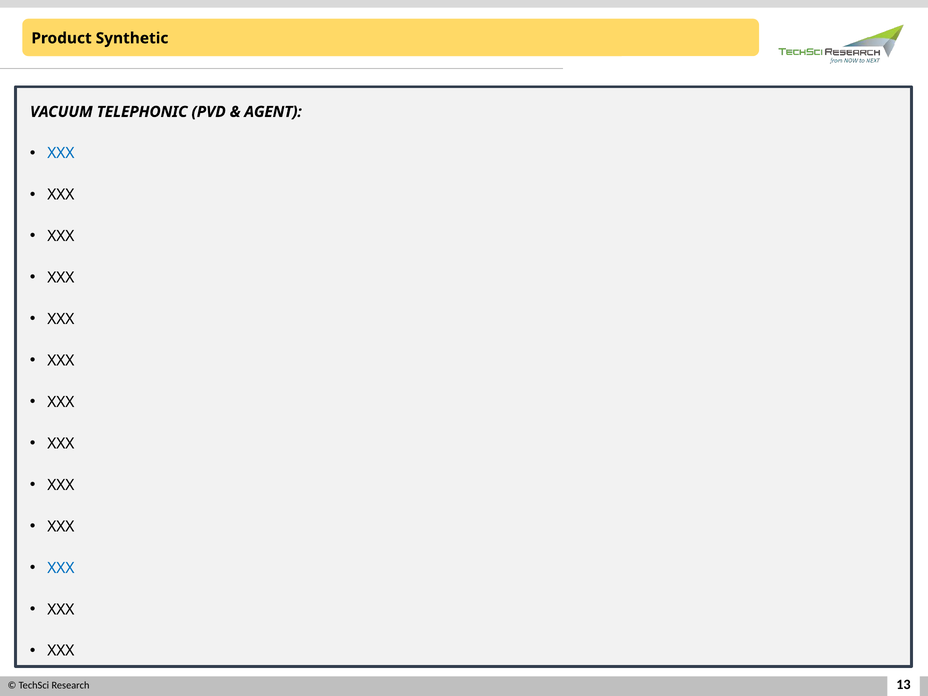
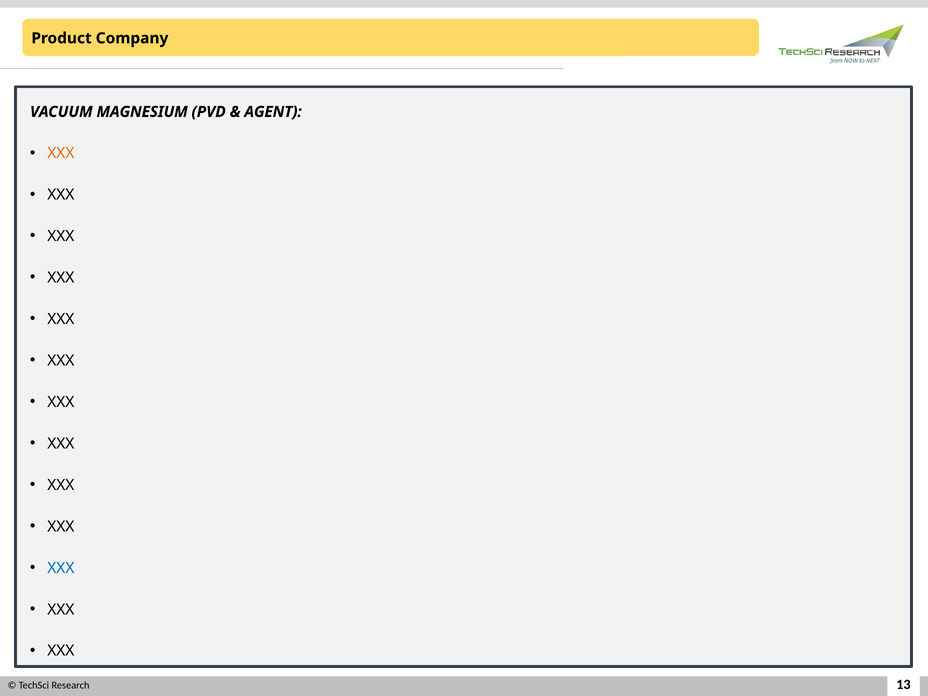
Synthetic: Synthetic -> Company (132, 38)
TELEPHONIC: TELEPHONIC -> MAGNESIUM (142, 112)
XXX colour: blue -> orange (61, 153)
